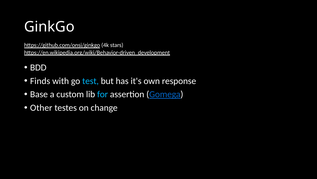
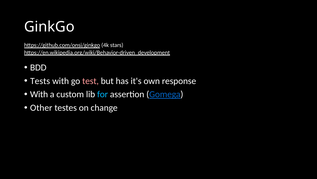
Finds: Finds -> Tests (40, 81)
test colour: light blue -> pink (91, 81)
Base: Base -> With (39, 94)
